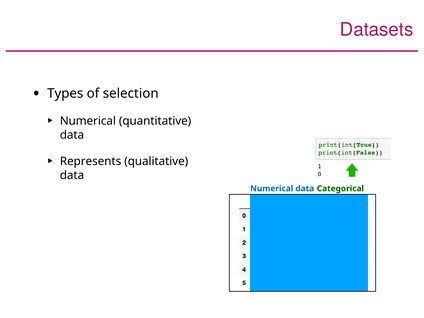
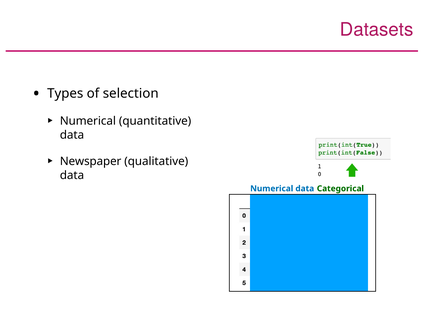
Represents: Represents -> Newspaper (91, 161)
